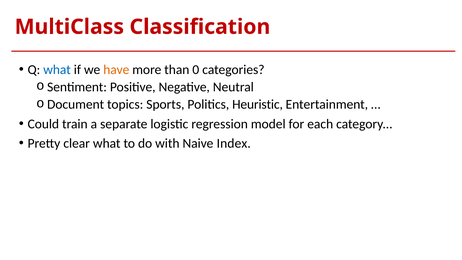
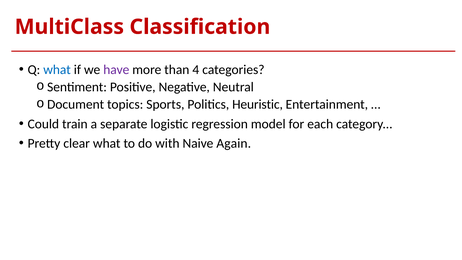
have colour: orange -> purple (116, 70)
0: 0 -> 4 (196, 70)
Index: Index -> Again (234, 143)
